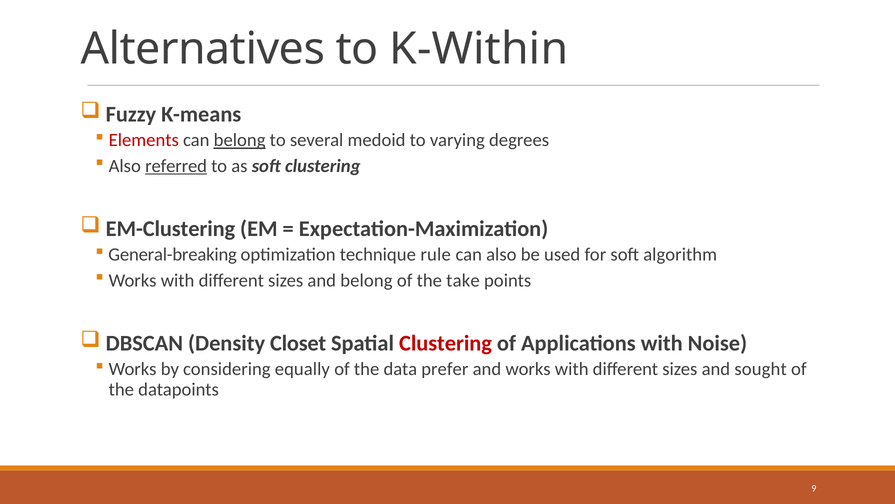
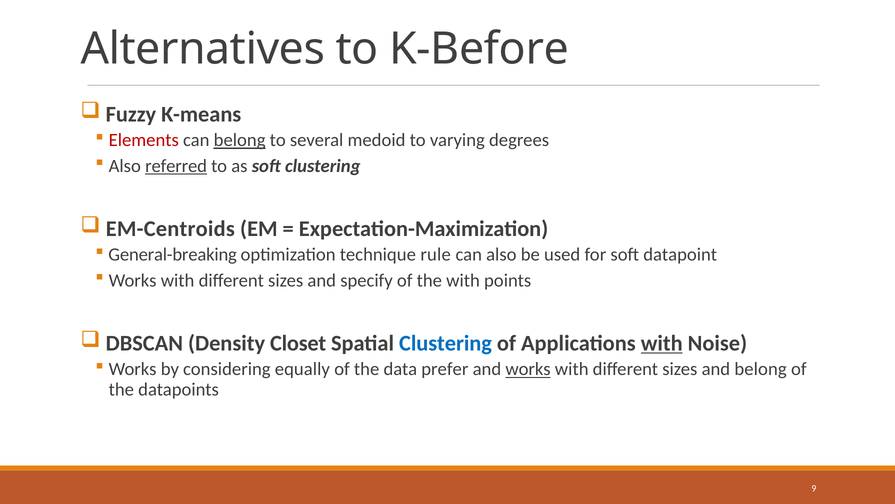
K-Within: K-Within -> K-Before (479, 49)
EM-Clustering: EM-Clustering -> EM-Centroids (170, 229)
algorithm: algorithm -> datapoint (680, 254)
and belong: belong -> specify (366, 280)
the take: take -> with (463, 280)
Clustering colour: red -> blue (445, 343)
with underline: none -> present (662, 343)
works underline: none -> present (528, 369)
and sought: sought -> belong (761, 369)
